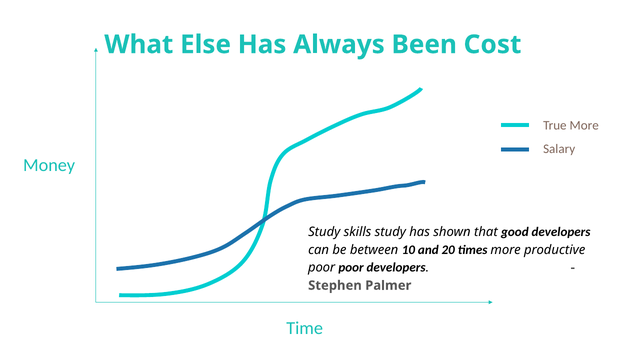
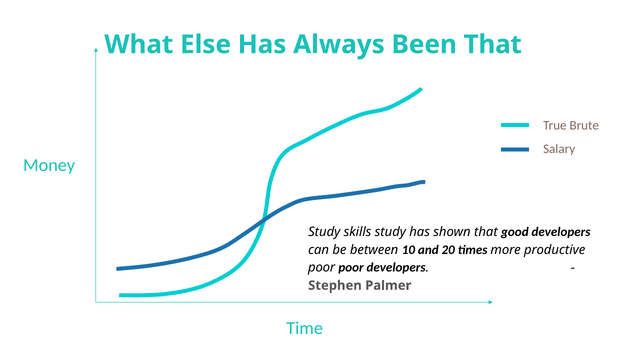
Been Cost: Cost -> That (493, 45)
True More: More -> Brute (584, 125)
